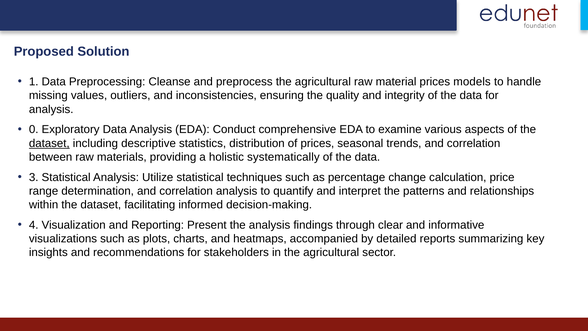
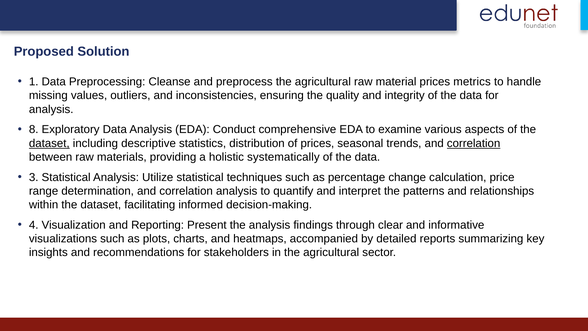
models: models -> metrics (472, 82)
0: 0 -> 8 (34, 129)
correlation underline: none -> present (474, 143)
